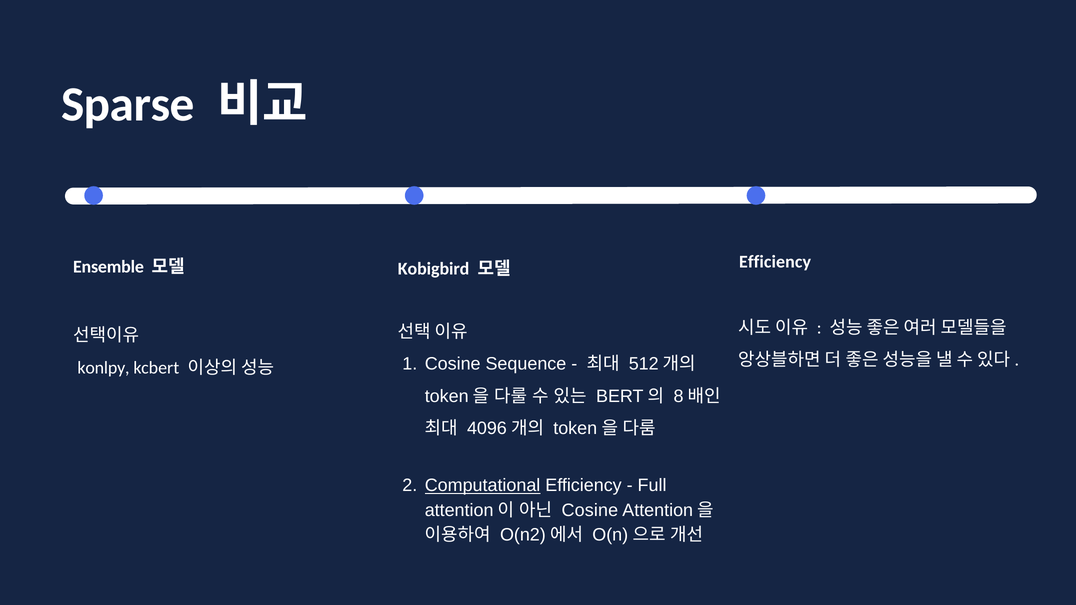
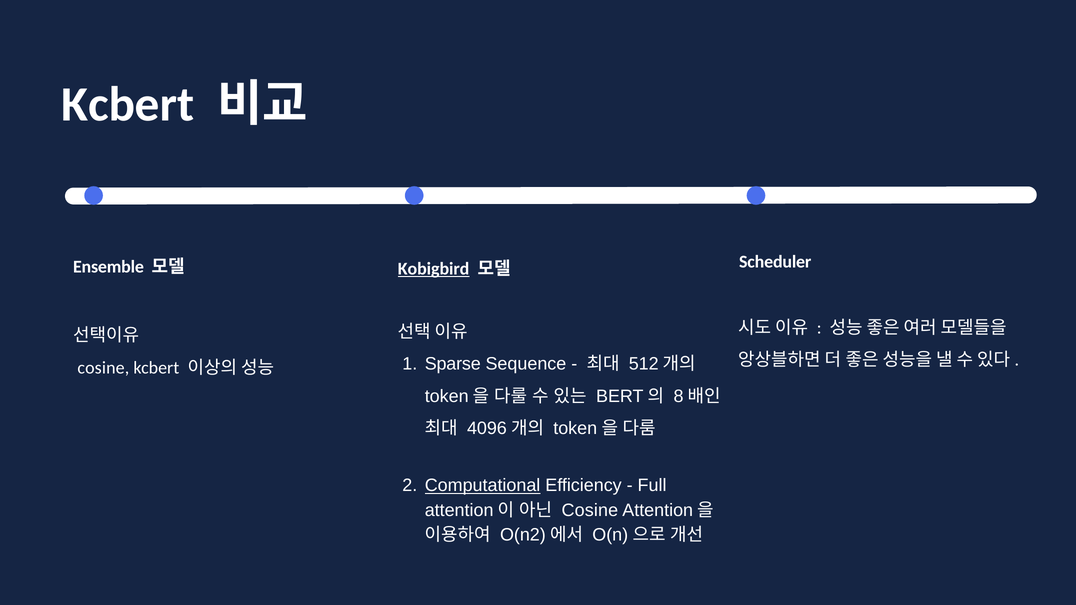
Sparse: Sparse -> Kcbert (128, 104)
Efficiency: Efficiency -> Scheduler (775, 262)
Kobigbird underline: none -> present (434, 269)
Cosine: Cosine -> Sparse (453, 364)
konlpy: konlpy -> cosine (103, 368)
